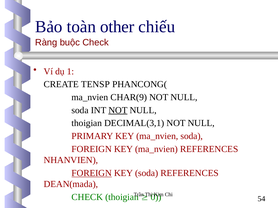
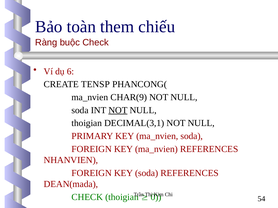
other: other -> them (117, 27)
1: 1 -> 6 (71, 72)
FOREIGN underline: present -> none (92, 173)
